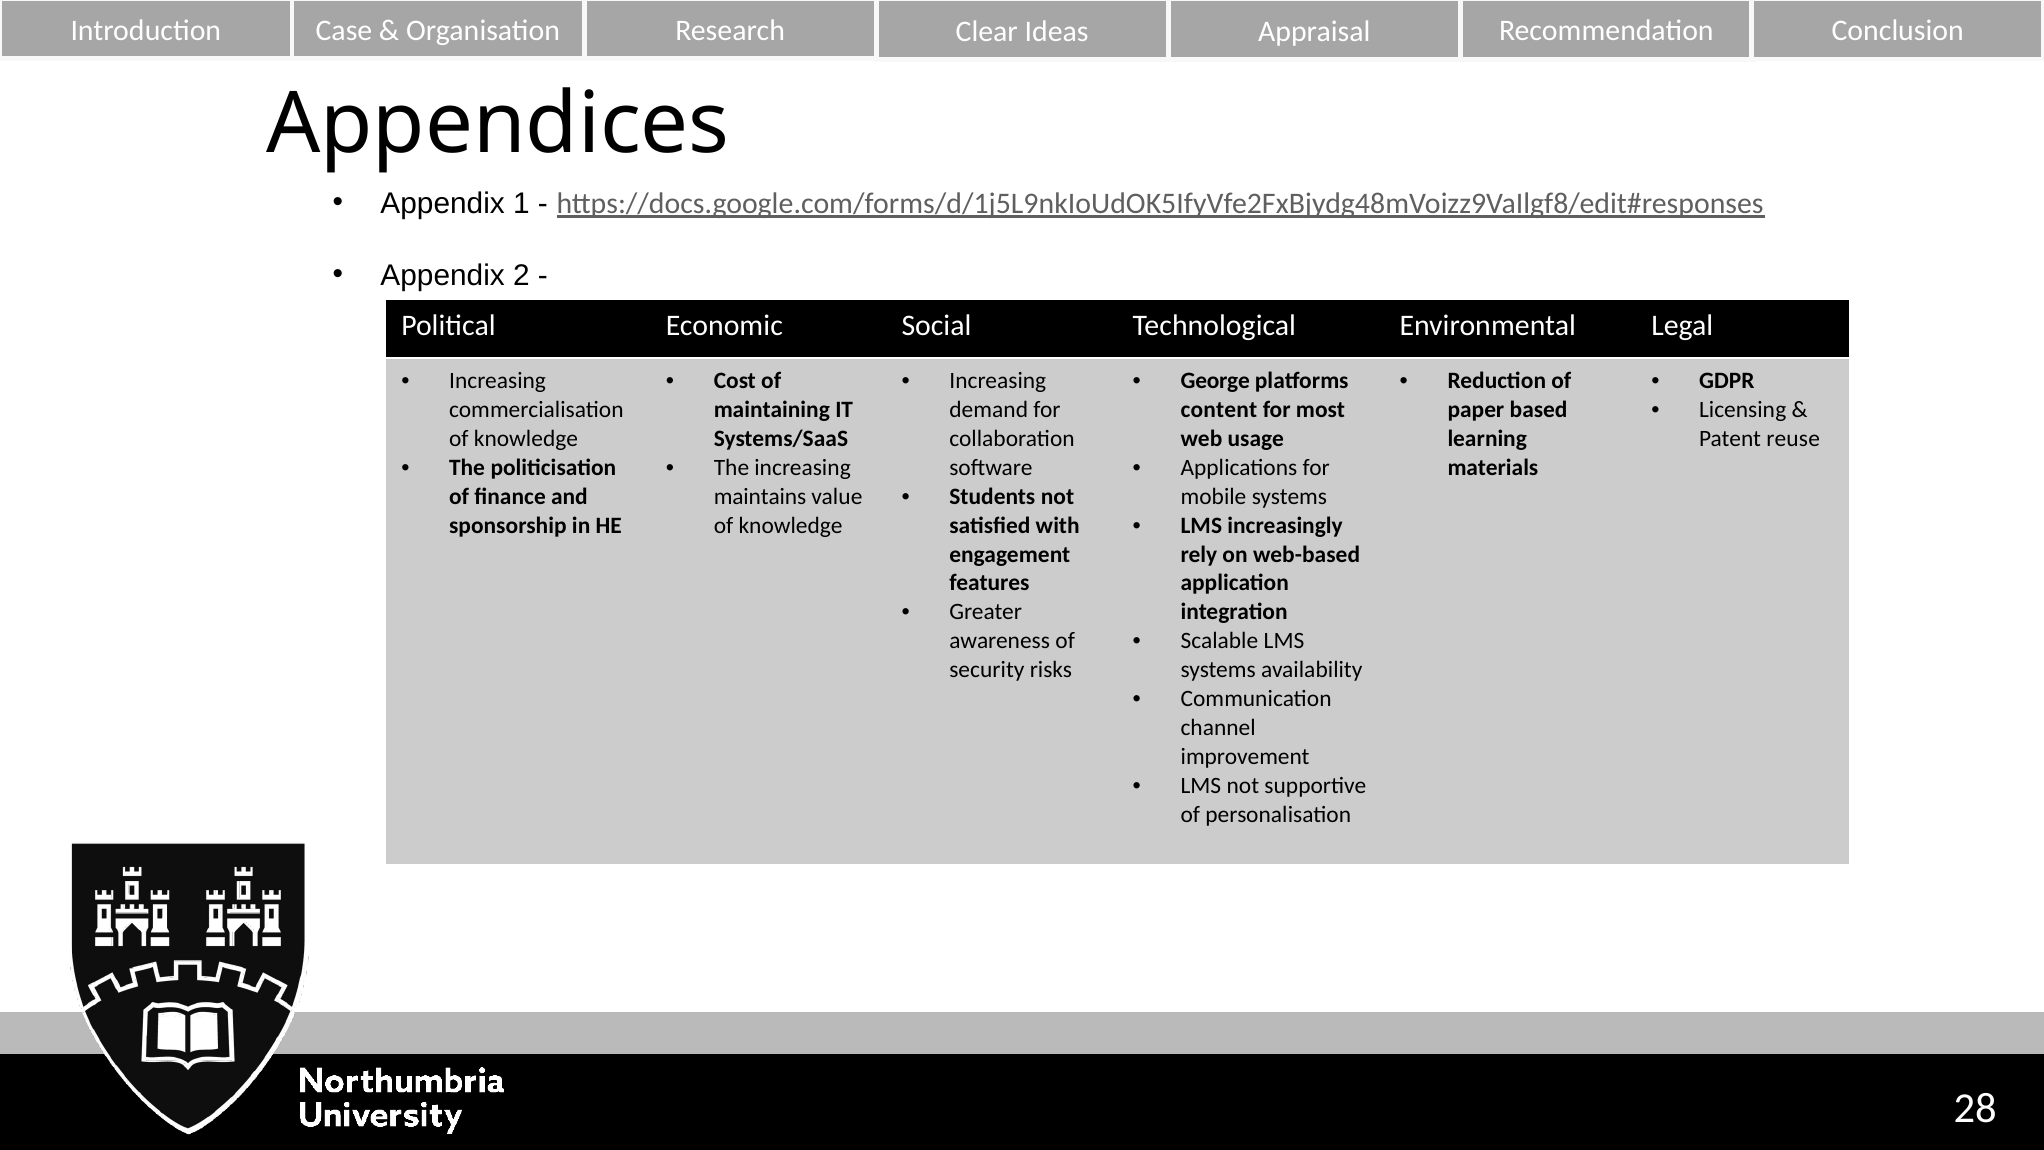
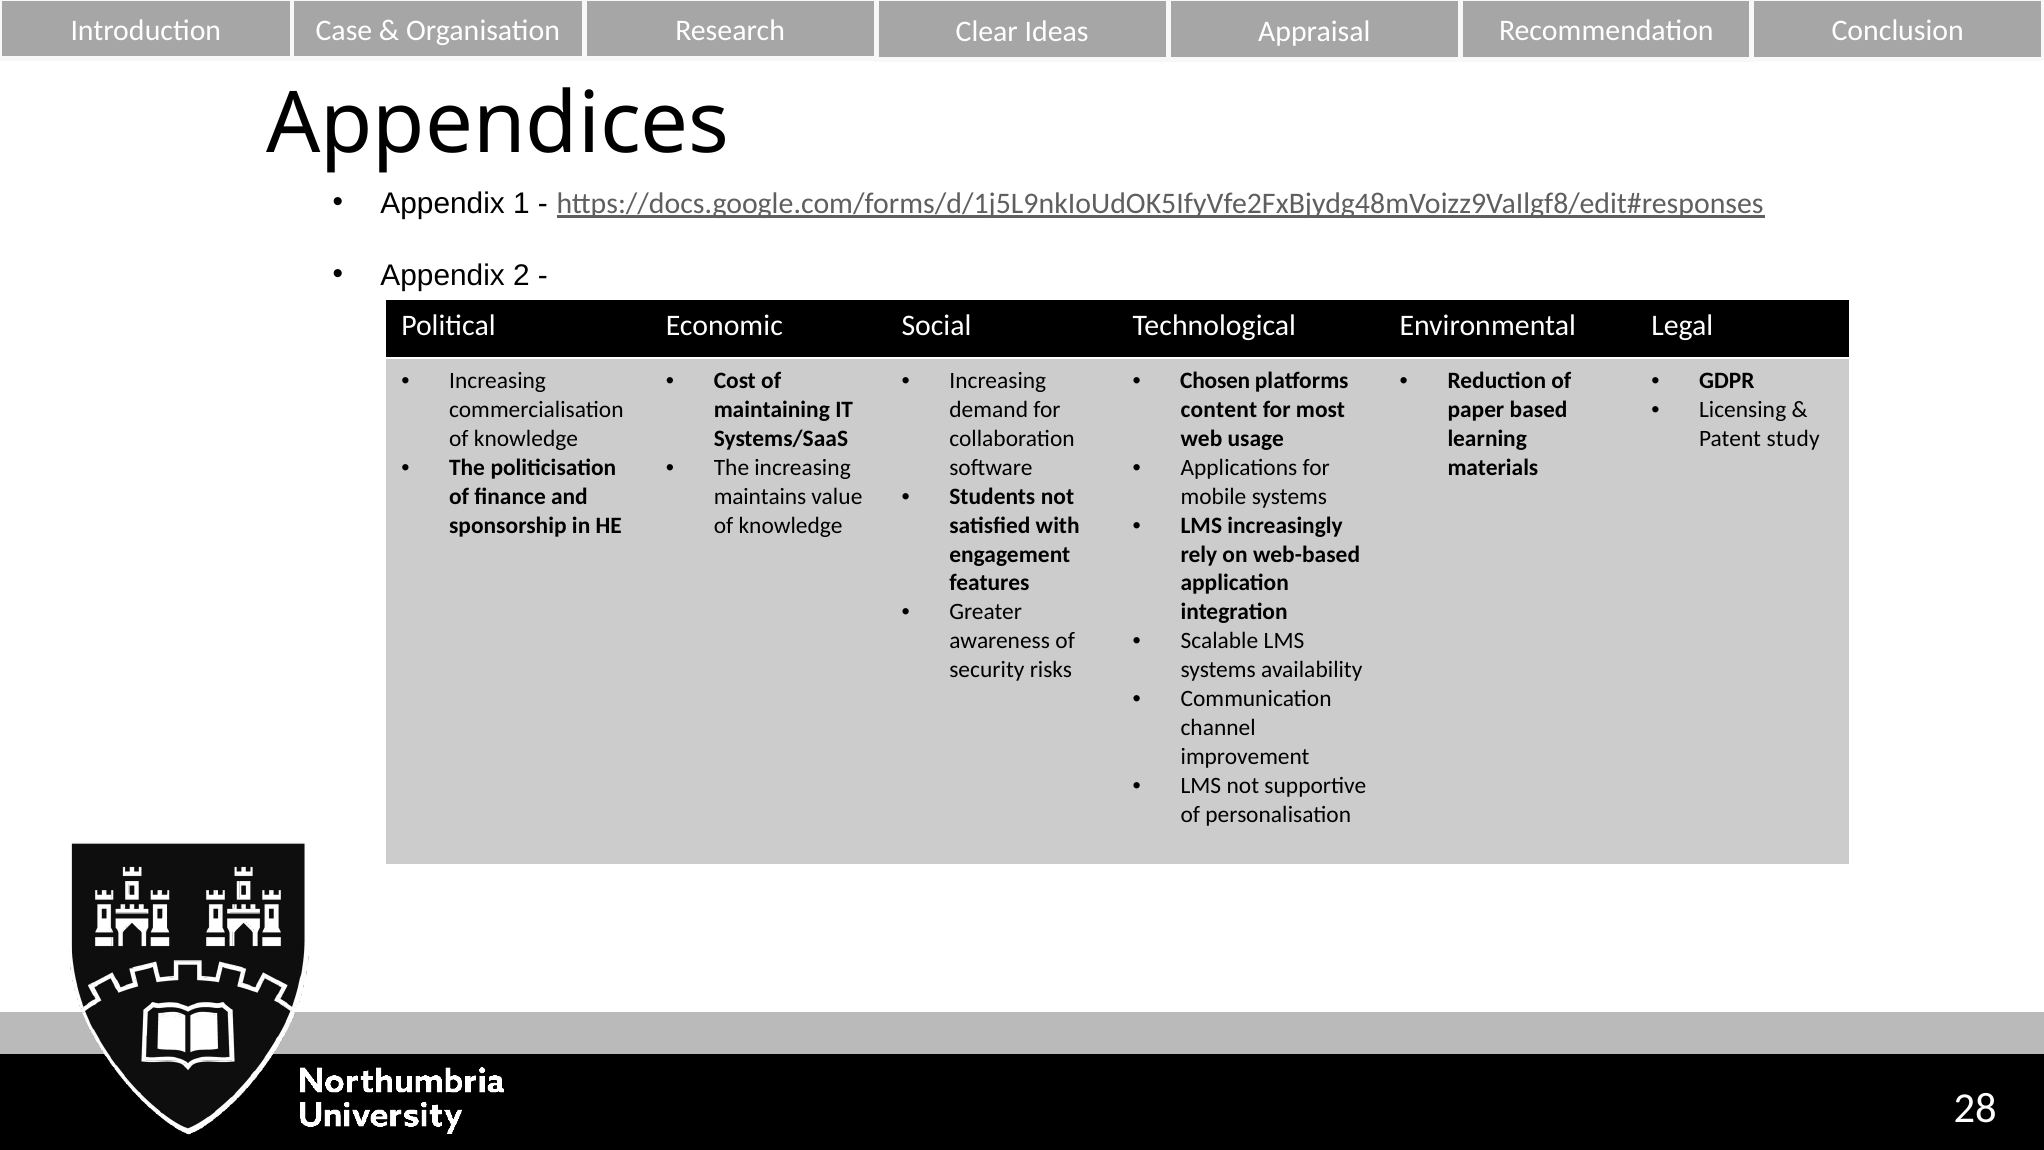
George: George -> Chosen (1215, 381)
reuse: reuse -> study (1793, 439)
